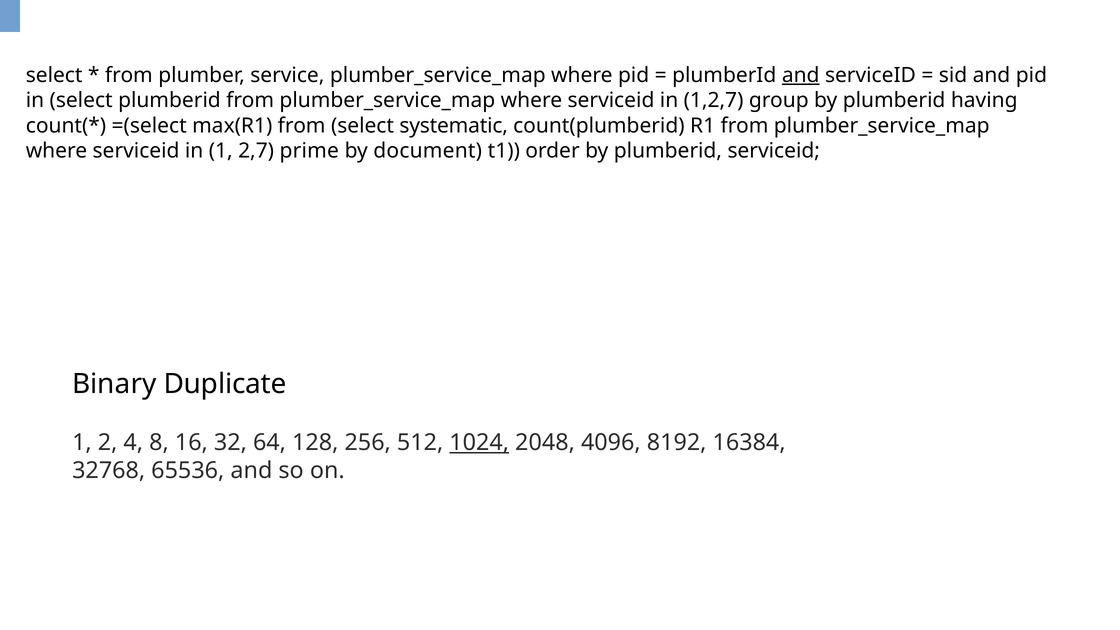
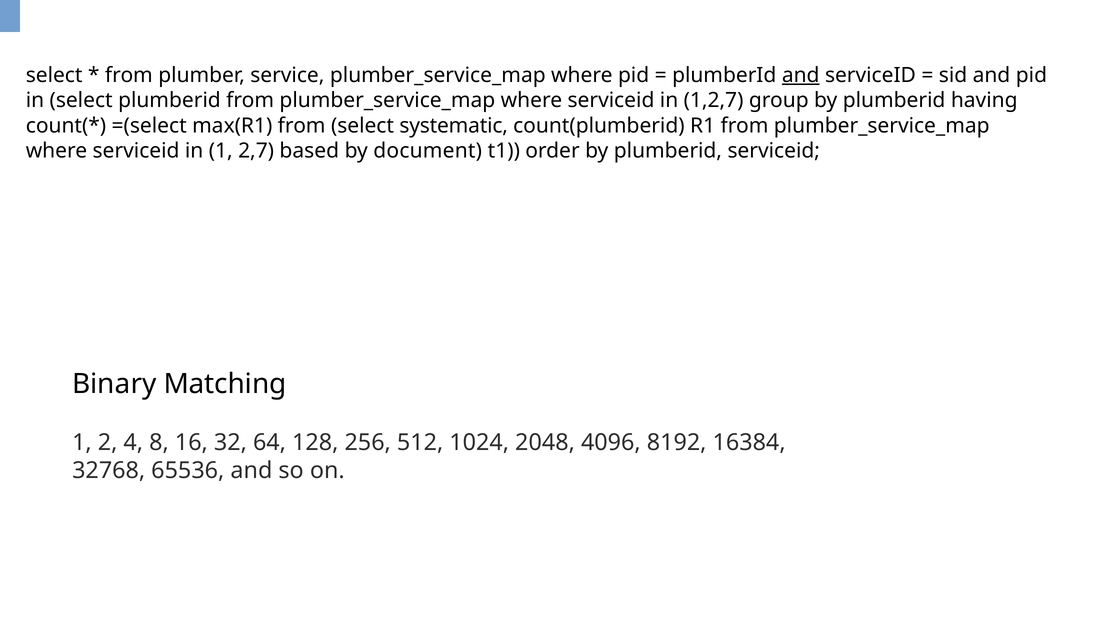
prime: prime -> based (309, 151)
Duplicate: Duplicate -> Matching (225, 384)
1024 underline: present -> none (479, 443)
